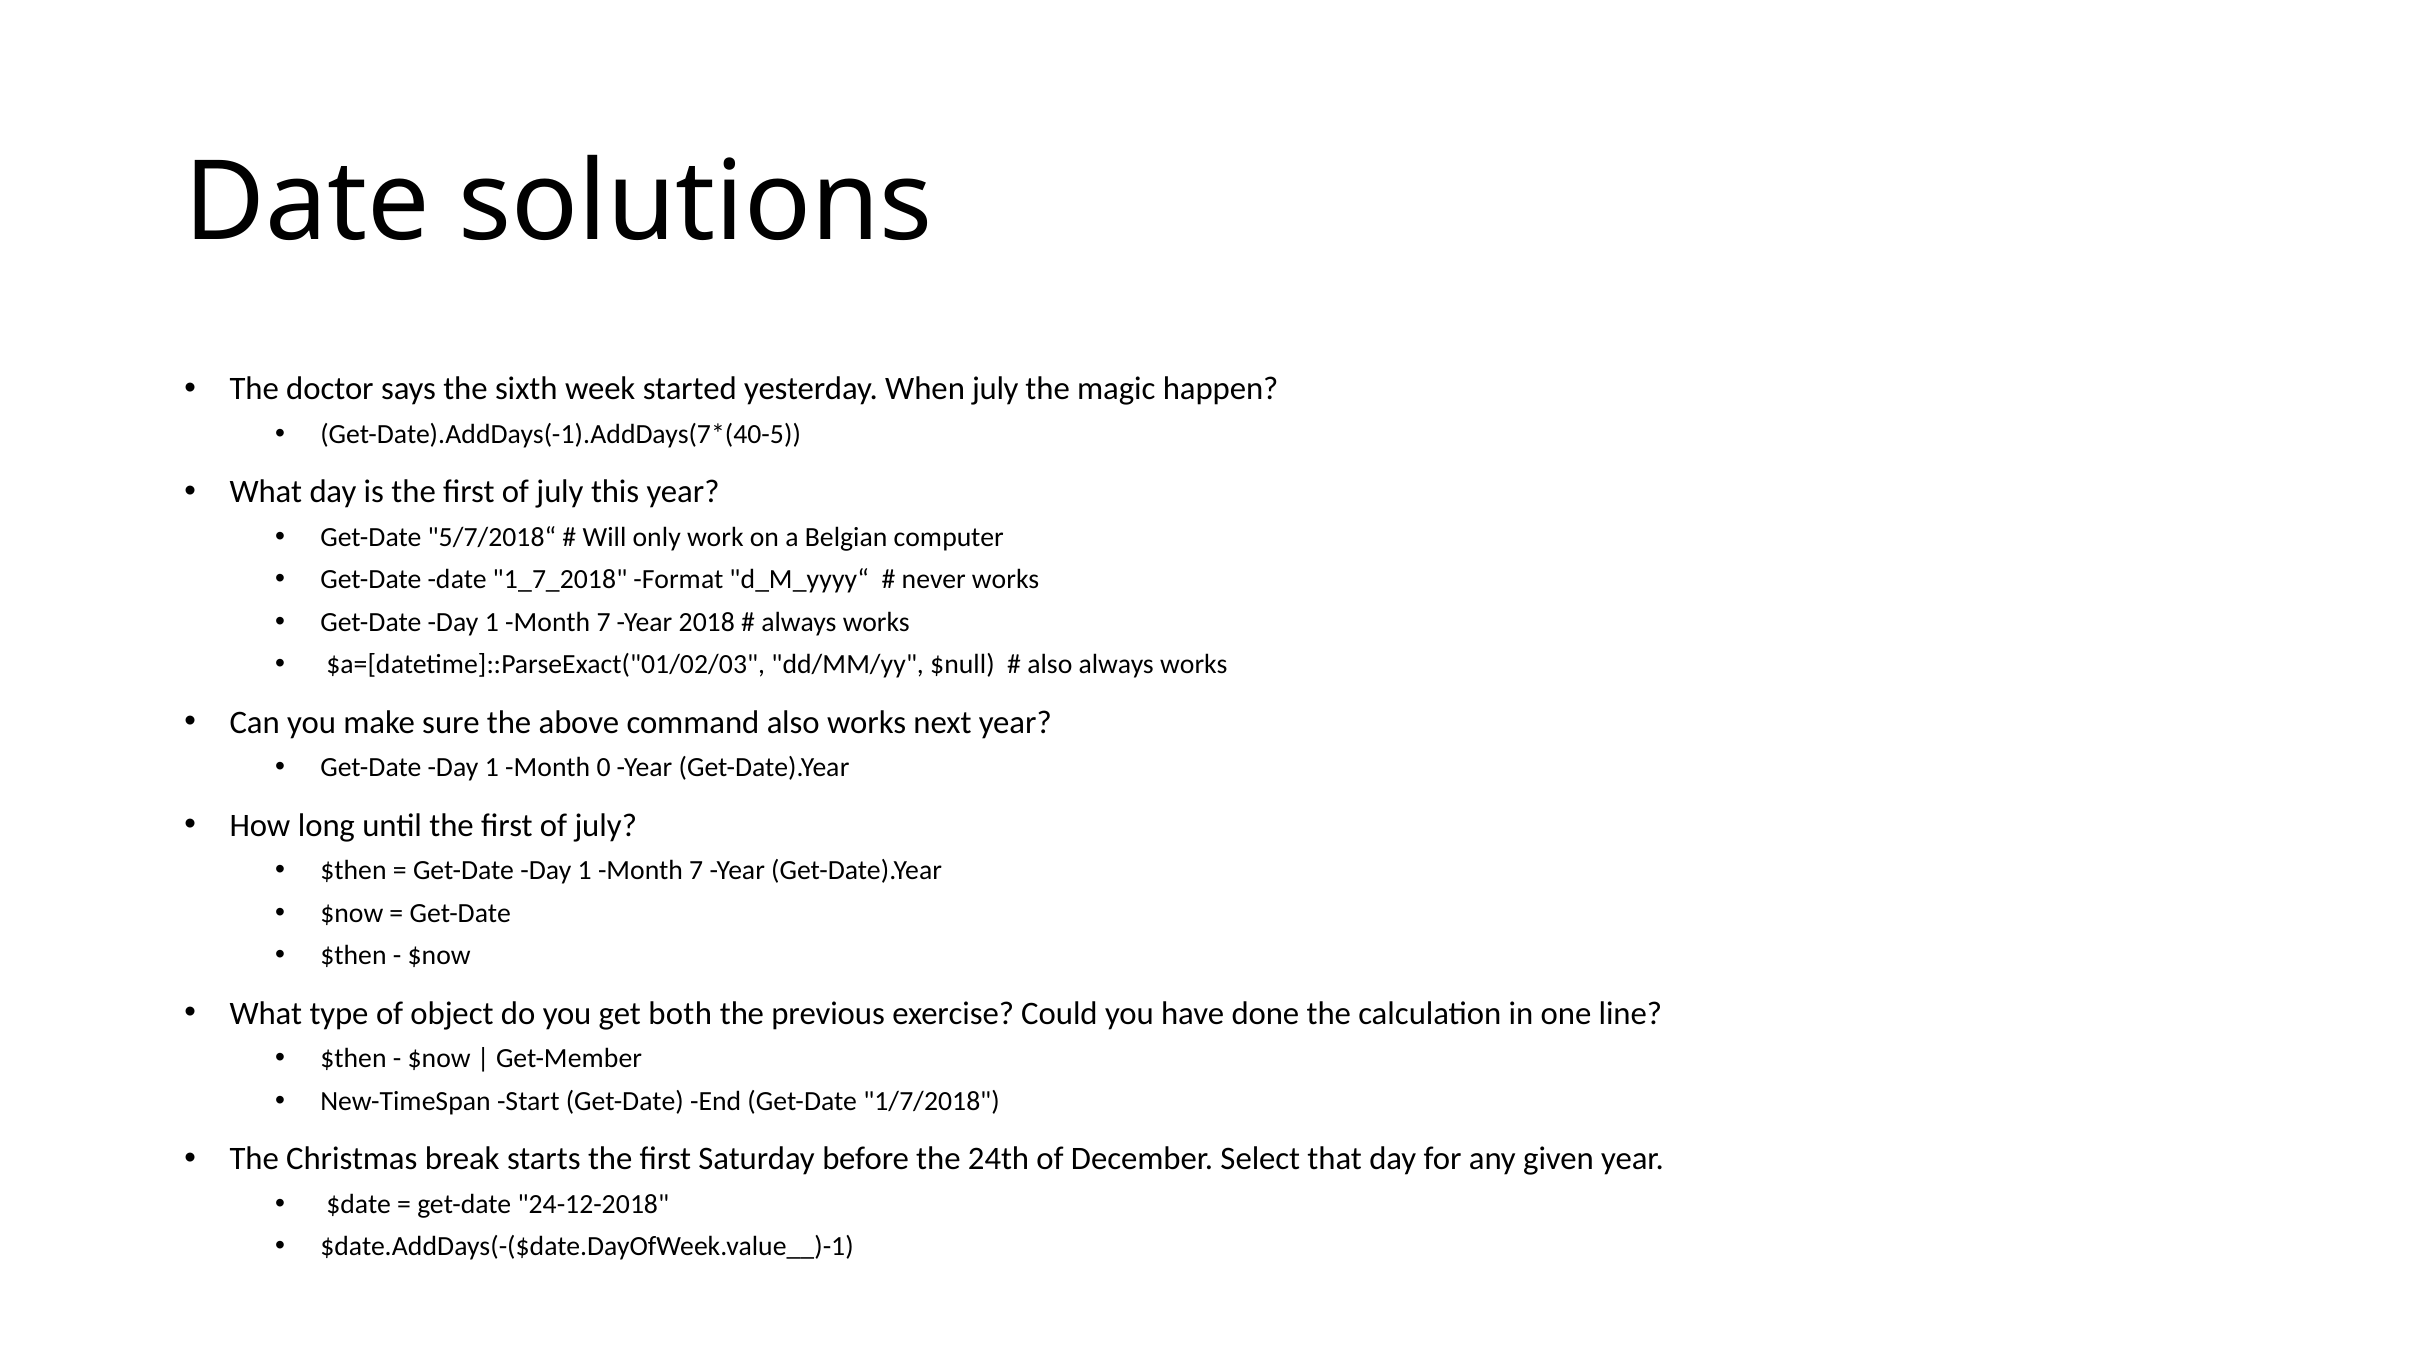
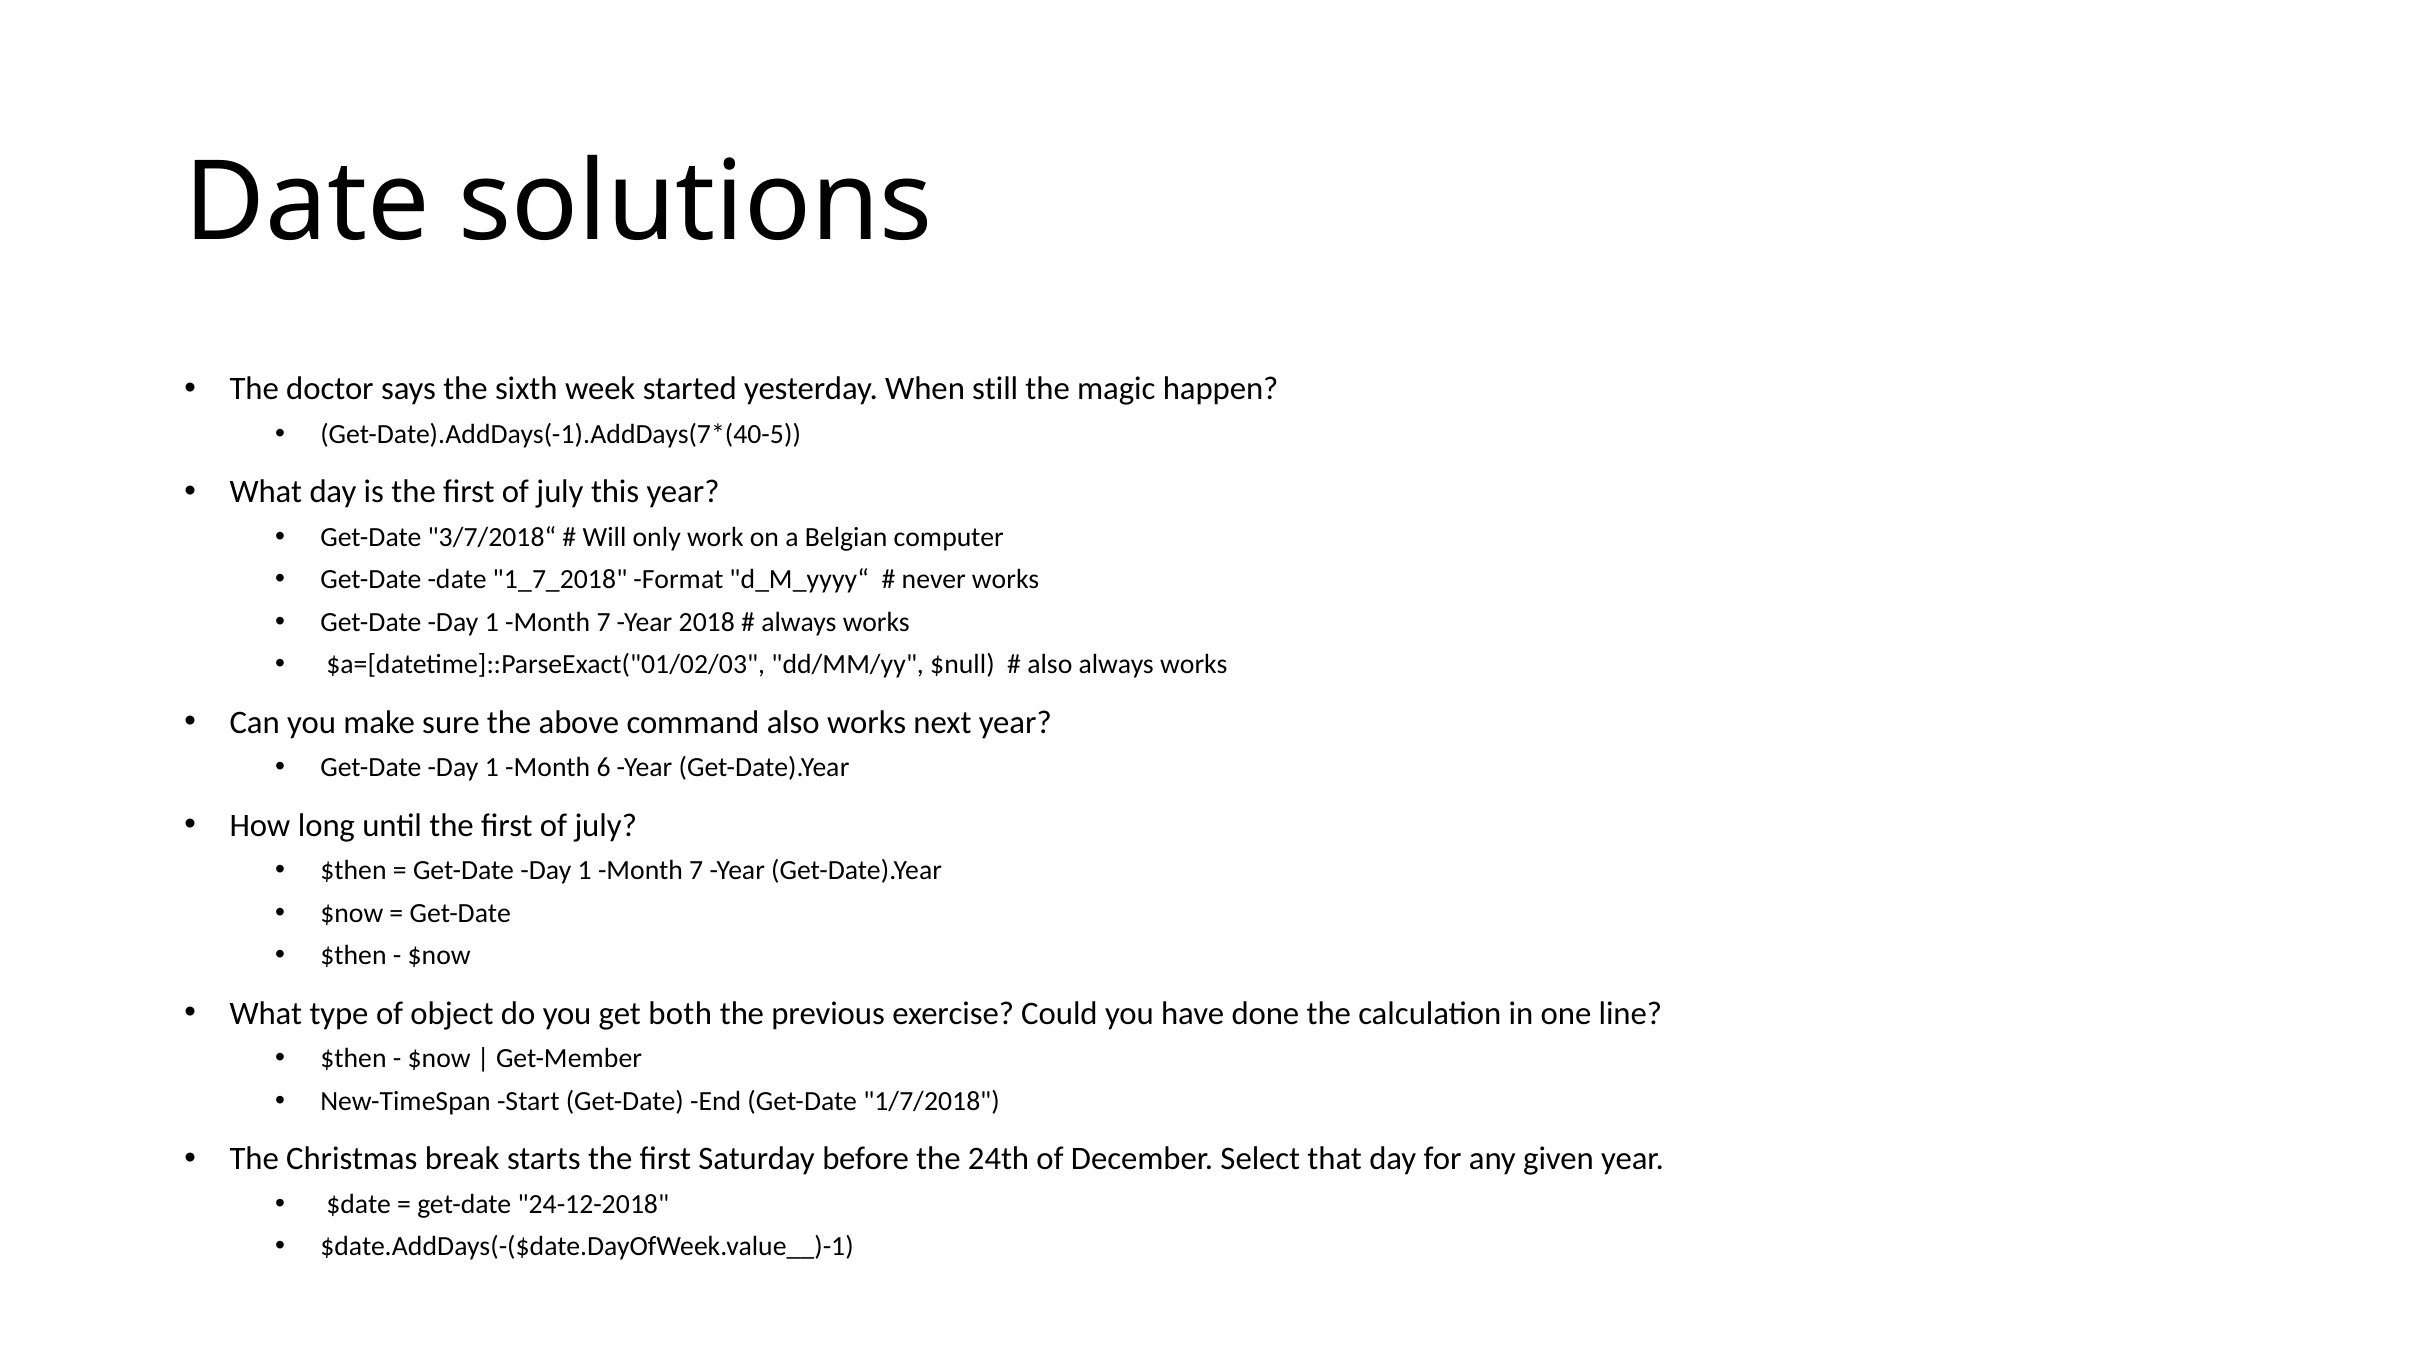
When july: july -> still (995, 389)
5/7/2018“: 5/7/2018“ -> 3/7/2018“ (492, 537)
0: 0 -> 6 (604, 768)
